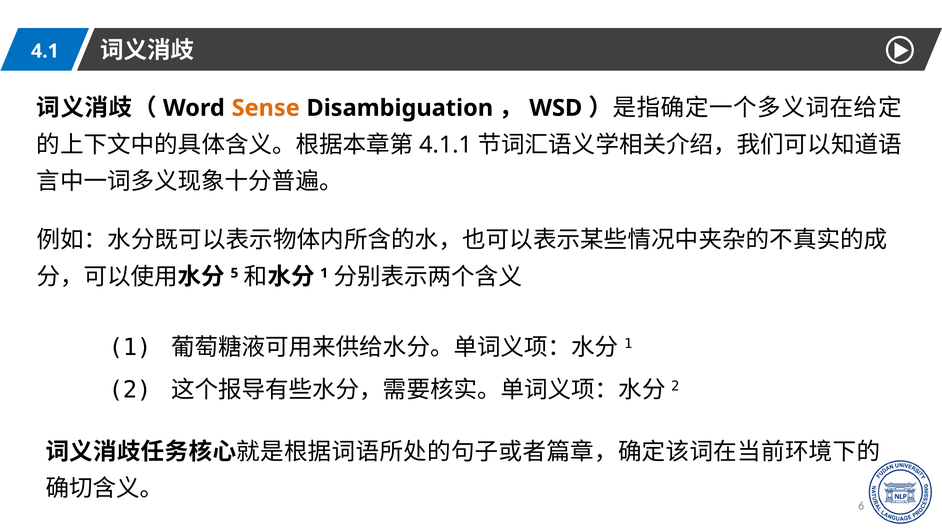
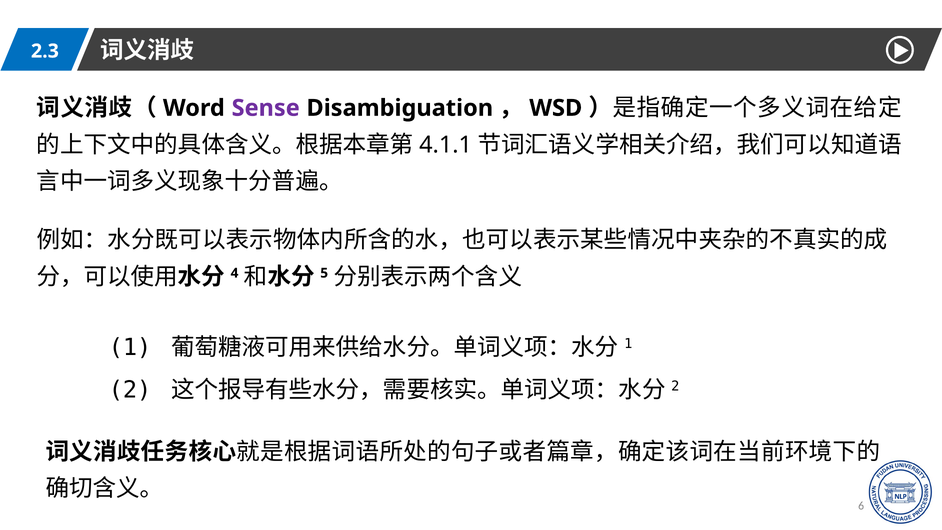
4.1: 4.1 -> 2.3 (45, 51)
Sense colour: orange -> purple (266, 108)
5: 5 -> 4 (234, 273)
1: 1 -> 5 (324, 273)
